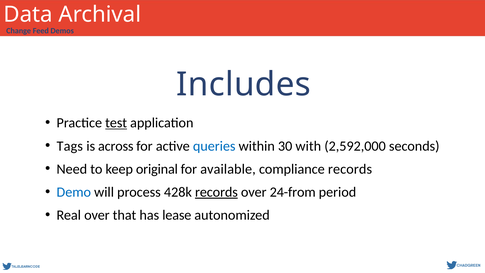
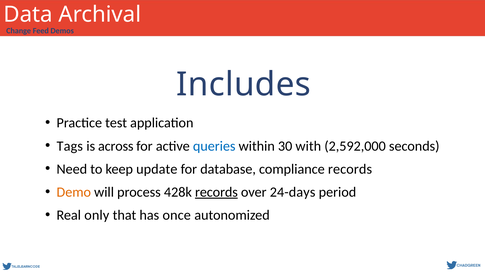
test underline: present -> none (116, 123)
original: original -> update (157, 169)
available: available -> database (228, 169)
Demo colour: blue -> orange (74, 192)
24-from: 24-from -> 24-days (293, 192)
Real over: over -> only (97, 215)
lease: lease -> once (177, 215)
